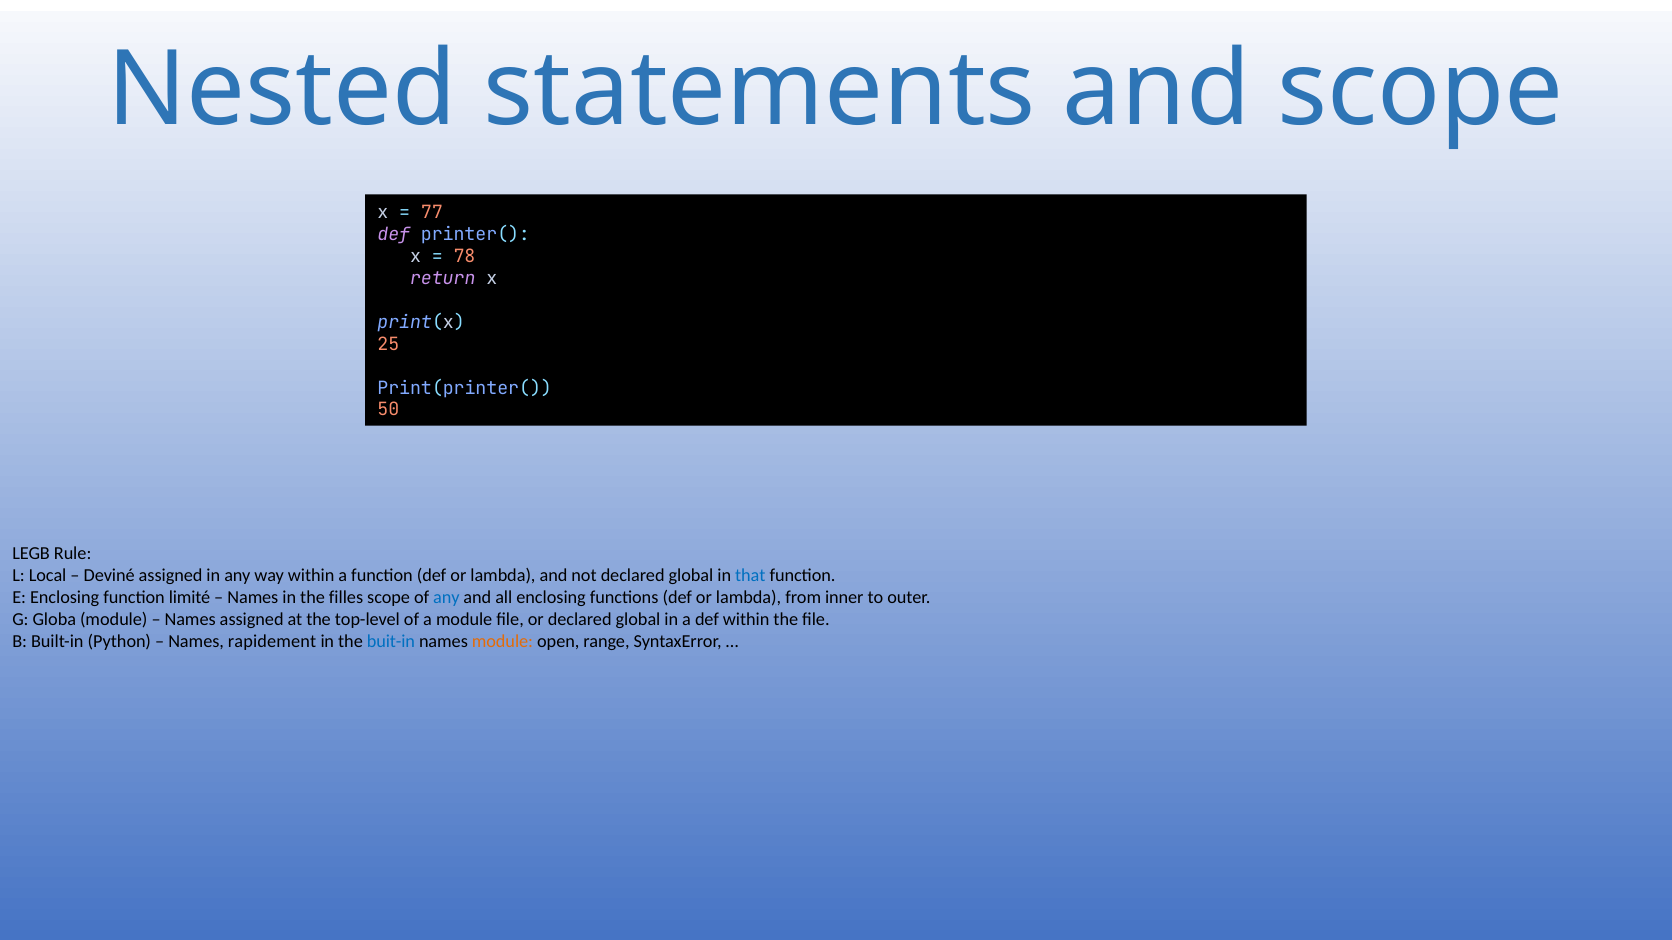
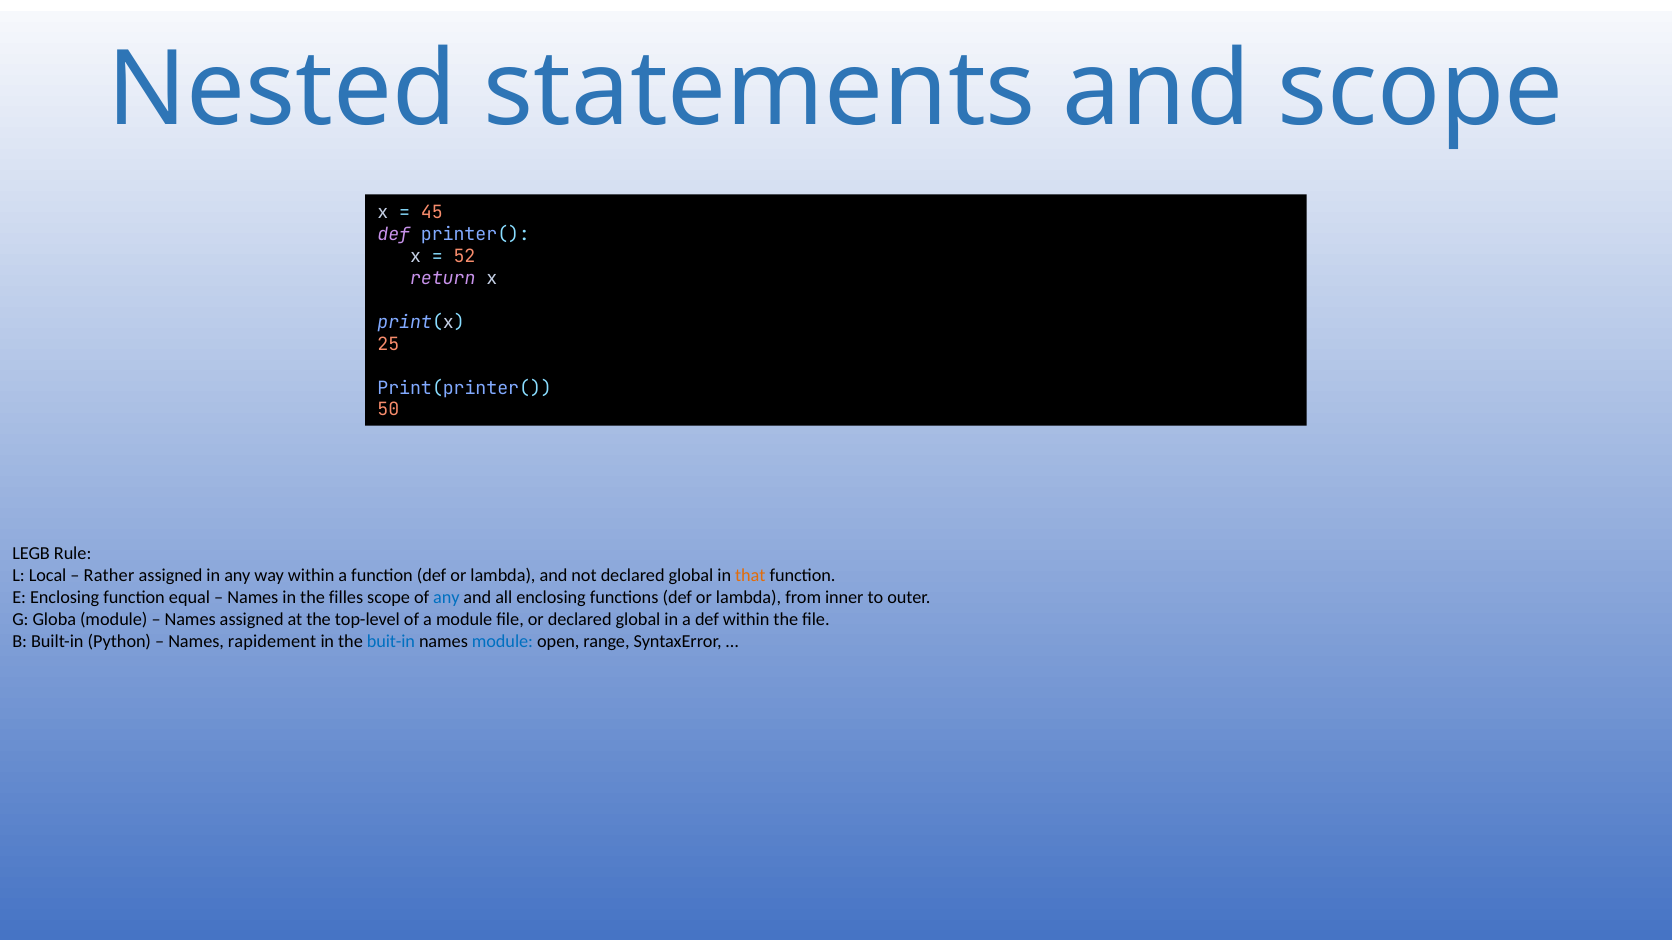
77: 77 -> 45 (432, 213)
78: 78 -> 52 (464, 257)
Deviné: Deviné -> Rather (109, 576)
that colour: blue -> orange (750, 576)
limité: limité -> equal (190, 598)
module colour: orange -> blue (502, 642)
